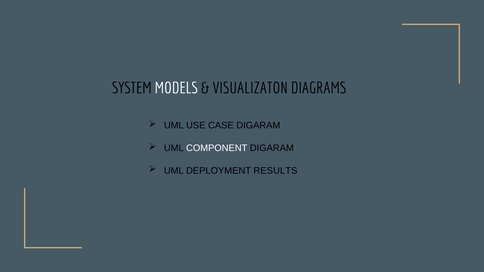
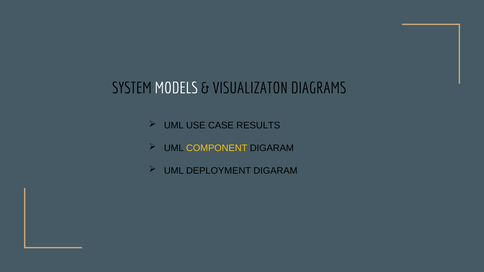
CASE DIGARAM: DIGARAM -> RESULTS (258, 126)
COMPONENT colour: white -> yellow (217, 148)
DEPLOYMENT RESULTS: RESULTS -> DIGARAM (276, 171)
